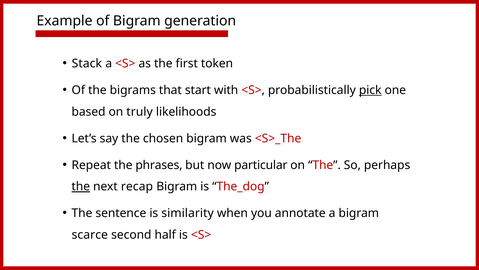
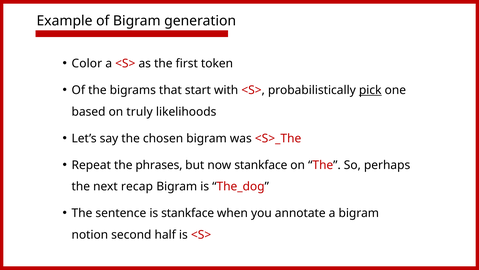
Stack: Stack -> Color (87, 64)
now particular: particular -> stankface (261, 165)
the underline: present -> none (81, 186)
is similarity: similarity -> stankface (188, 213)
scarce: scarce -> notion (90, 234)
